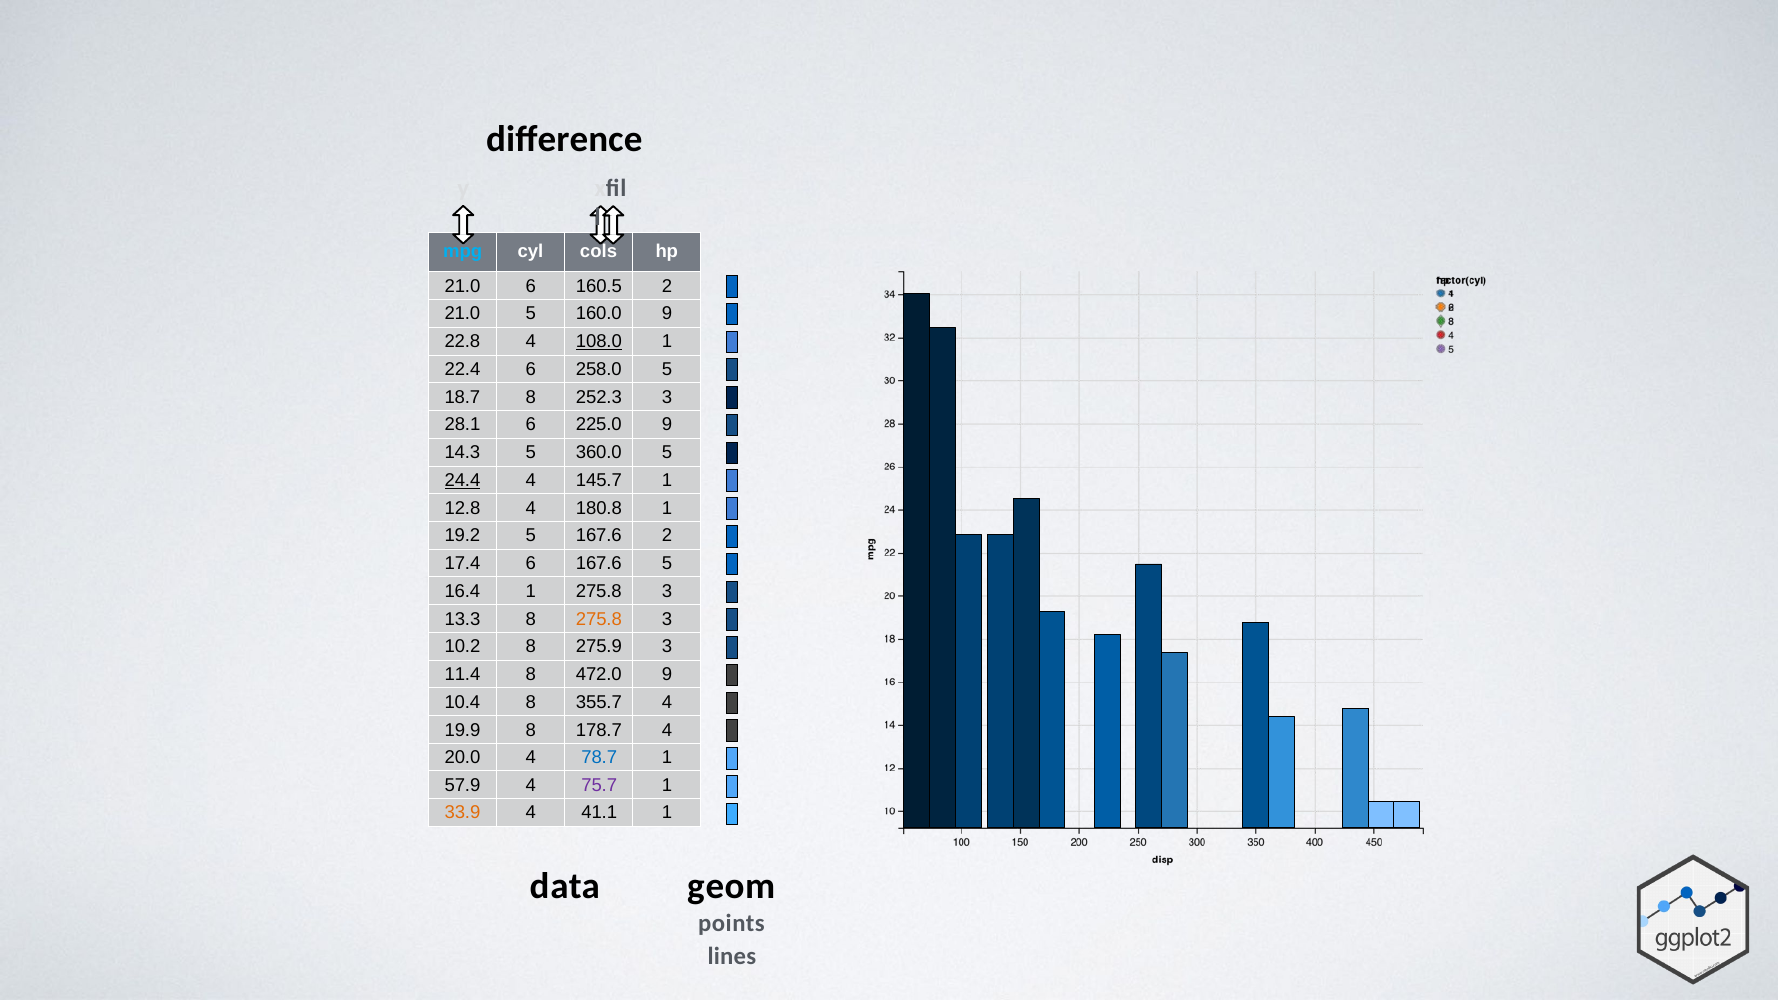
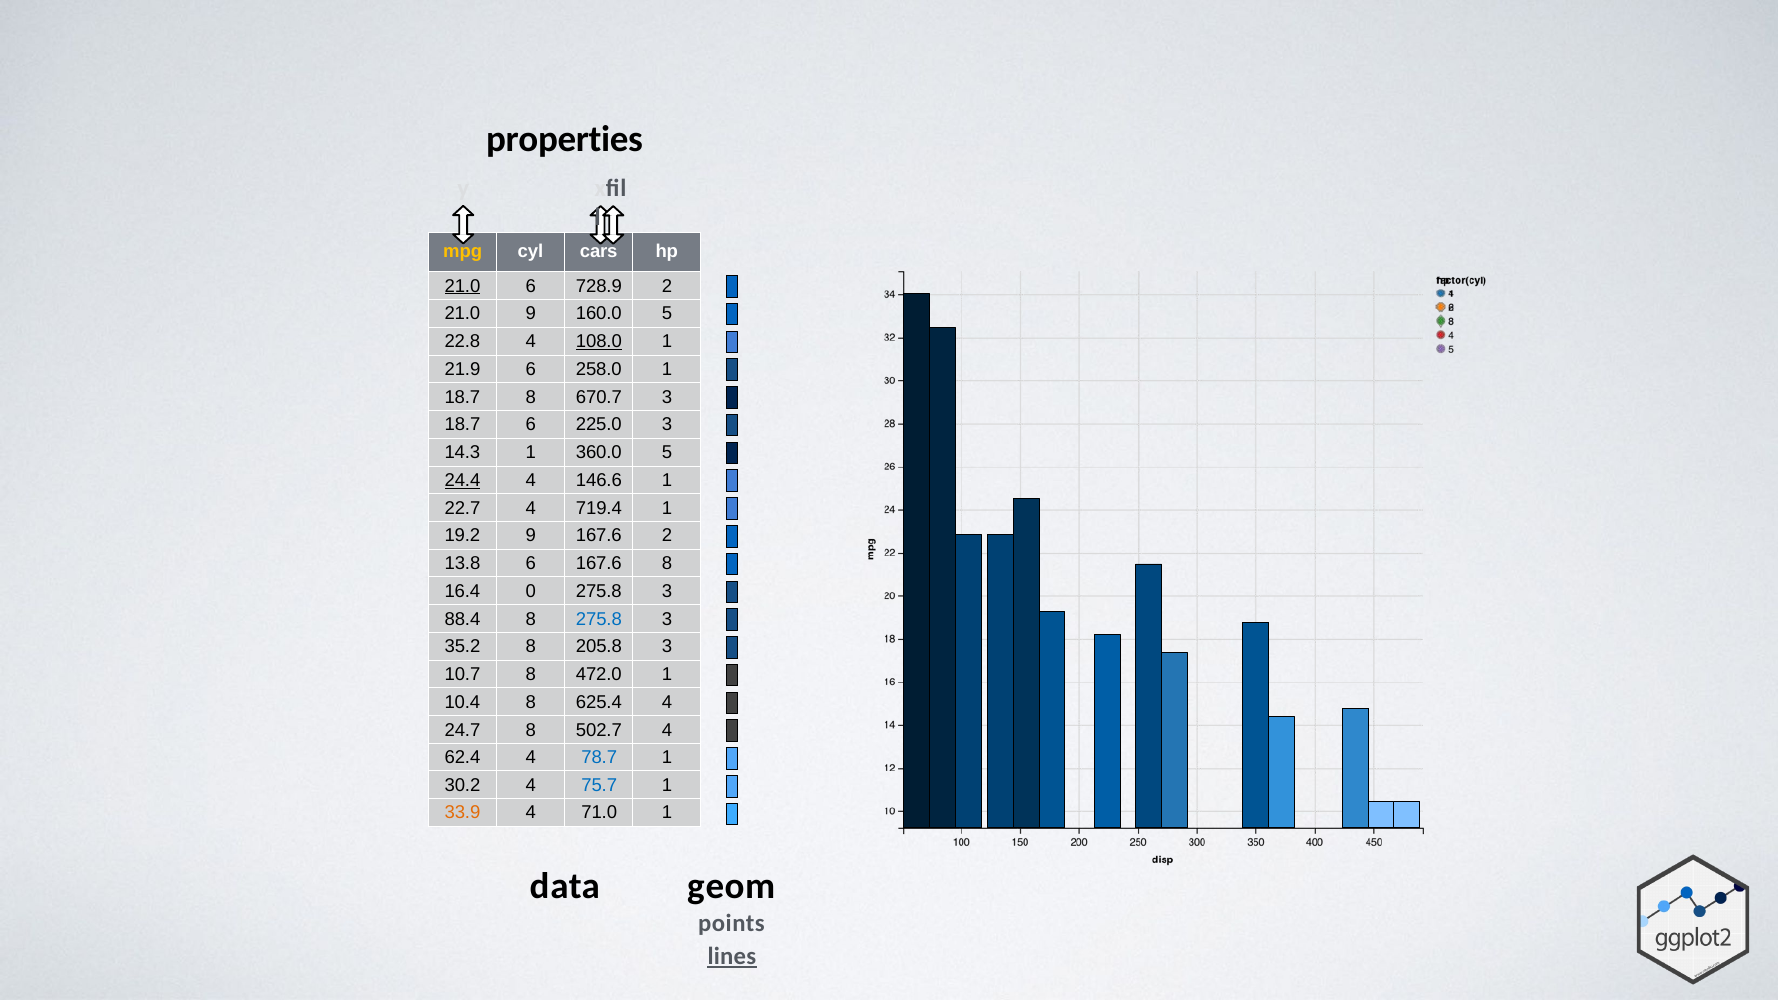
diﬀerence: diﬀerence -> properties (565, 140)
mpg colour: light blue -> yellow (463, 252)
cols: cols -> cars (599, 252)
21.0 underline: none -> present (462, 286)
160.5: 160.5 -> 728.9 (599, 286)
21.0 5: 5 -> 9 (531, 314)
160.0 9: 9 -> 5 (667, 314)
22.4: 22.4 -> 21.9 (462, 369)
258.0 5: 5 -> 1 (667, 369)
252.3: 252.3 -> 670.7 (599, 397)
28.1: 28.1 -> 18.7 (462, 425)
225.0 9: 9 -> 3 (667, 425)
14.3 5: 5 -> 1 (531, 453)
145.7: 145.7 -> 146.6 (599, 480)
12.8: 12.8 -> 22.7 (462, 508)
180.8: 180.8 -> 719.4 (599, 508)
19.2 5: 5 -> 9 (531, 536)
17.4: 17.4 -> 13.8 (462, 564)
167.6 5: 5 -> 8 (667, 564)
16.4 1: 1 -> 0 (531, 591)
13.3: 13.3 -> 88.4 (462, 619)
275.8 colour: orange -> blue (599, 619)
10.2: 10.2 -> 35.2 (462, 647)
275.9: 275.9 -> 205.8 (599, 647)
11.4: 11.4 -> 10.7 (462, 675)
472.0 9: 9 -> 1 (667, 675)
355.7: 355.7 -> 625.4 (599, 702)
19.9: 19.9 -> 24.7 (462, 730)
178.7: 178.7 -> 502.7 (599, 730)
20.0: 20.0 -> 62.4 (462, 758)
57.9: 57.9 -> 30.2 (462, 786)
75.7 colour: purple -> blue (599, 786)
41.1: 41.1 -> 71.0 (599, 813)
lines underline: none -> present (732, 956)
